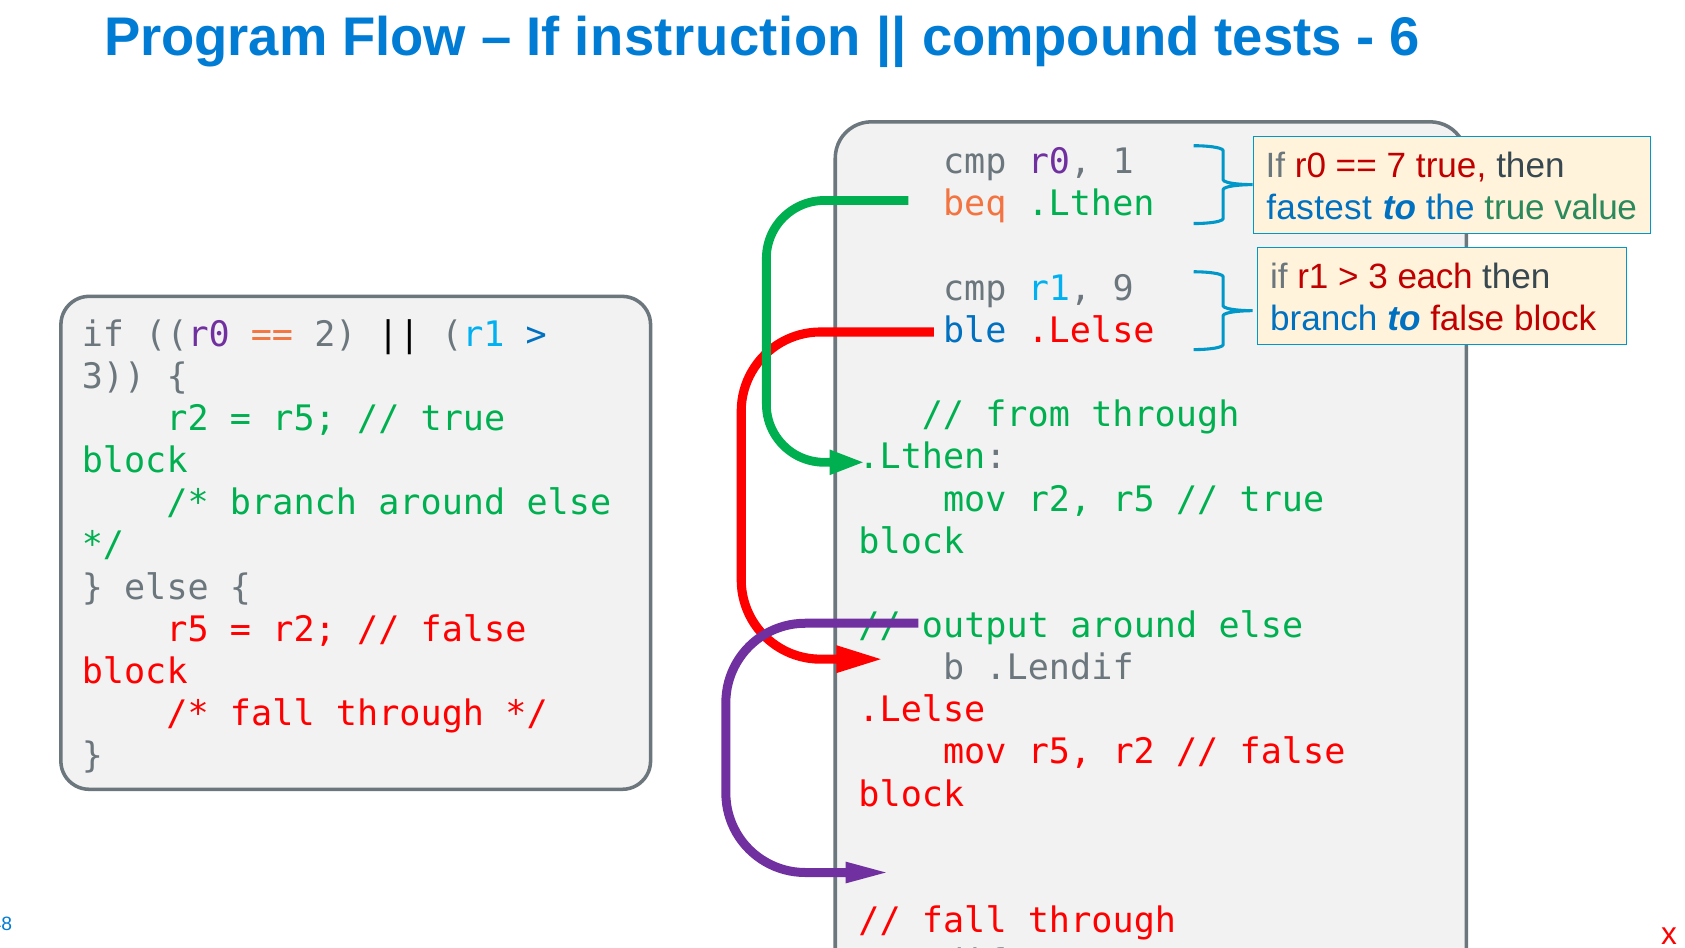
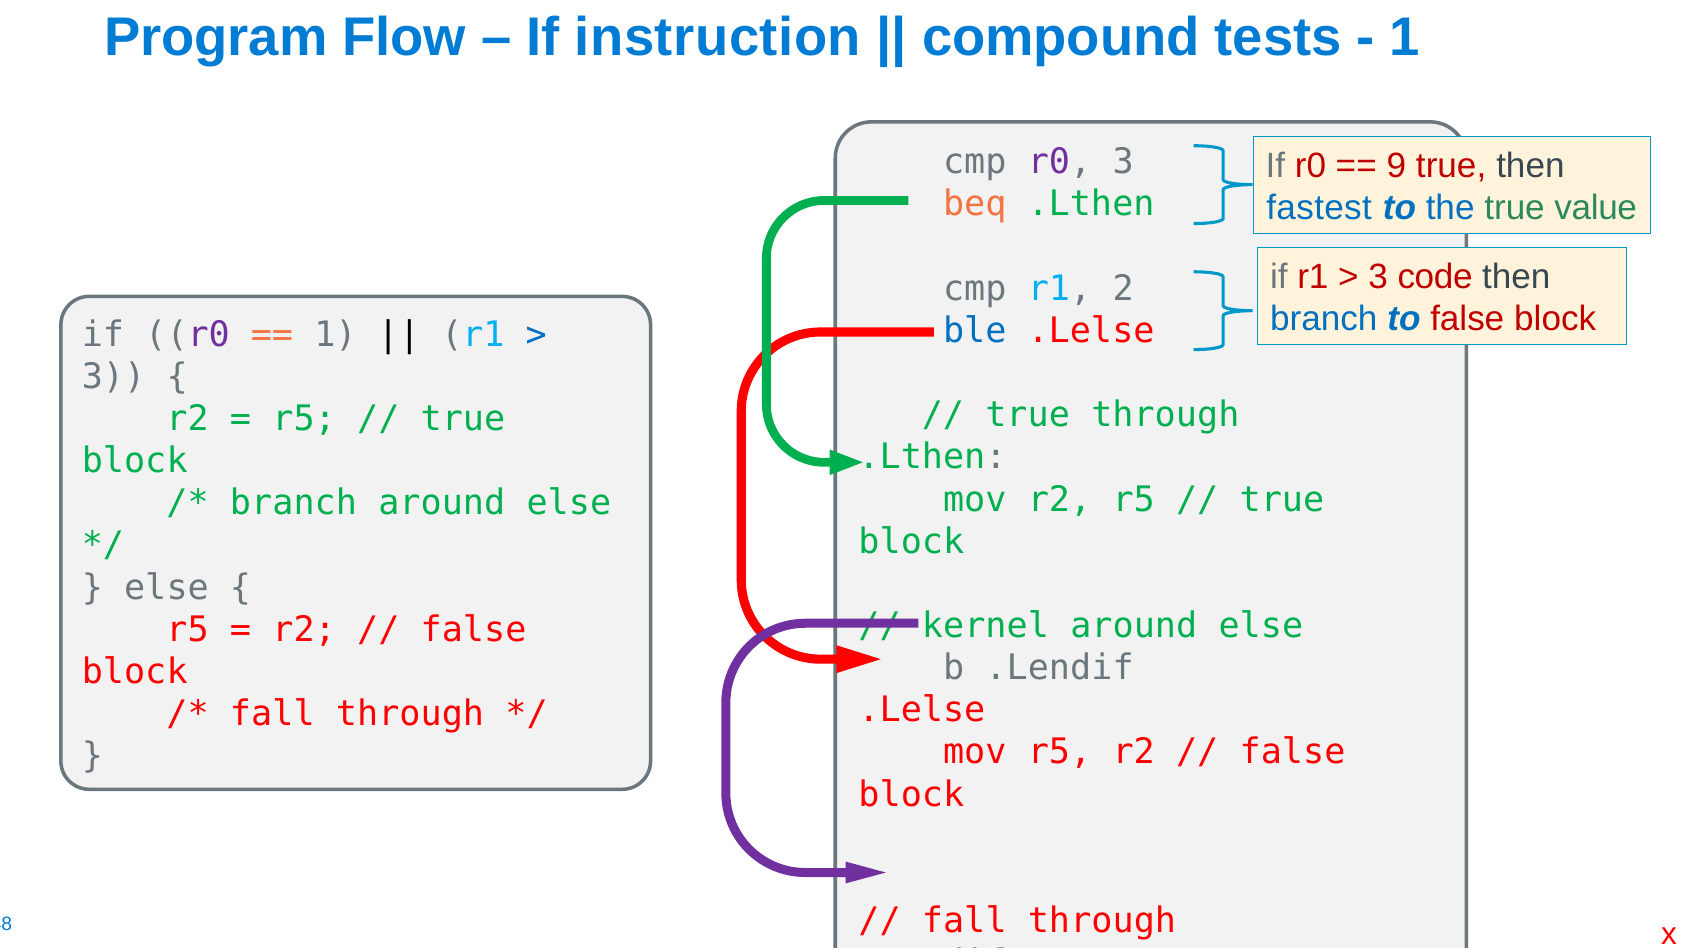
6: 6 -> 1 (1405, 38)
r0 1: 1 -> 3 (1123, 162)
7: 7 -> 9 (1396, 166)
each: each -> code (1435, 277)
9: 9 -> 2 (1123, 289)
2: 2 -> 1 (335, 334)
from: from -> true (1028, 415)
output: output -> kernel (985, 626)
